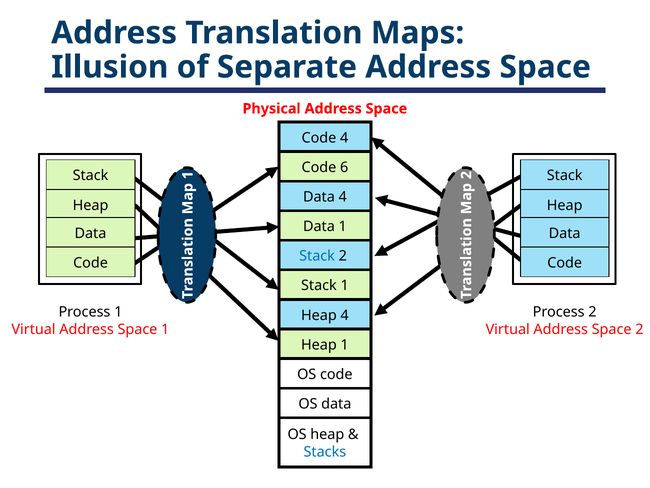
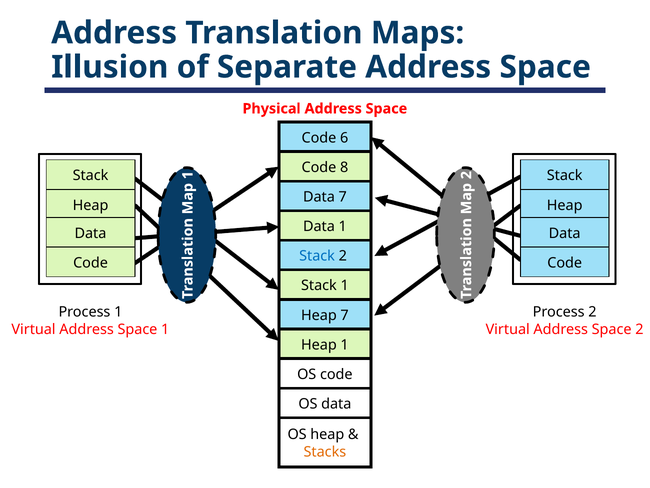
Code 4: 4 -> 6 (344, 138)
6: 6 -> 8 (344, 167)
Data 4: 4 -> 7 (343, 197)
Heap 4: 4 -> 7 (345, 315)
Stacks colour: blue -> orange (325, 452)
